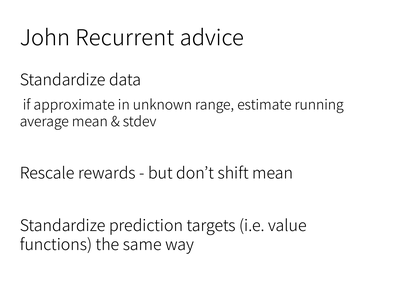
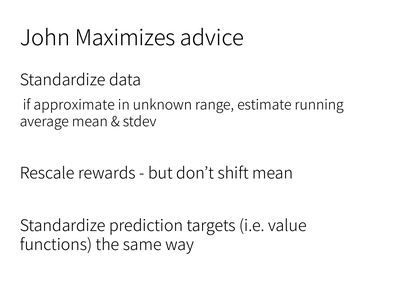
Recurrent: Recurrent -> Maximizes (125, 38)
